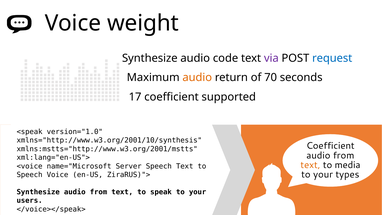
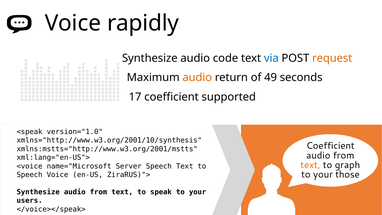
weight: weight -> rapidly (143, 23)
via colour: purple -> blue (271, 58)
request colour: blue -> orange (332, 58)
70: 70 -> 49 (271, 78)
media: media -> graph (347, 165)
types: types -> those (348, 174)
